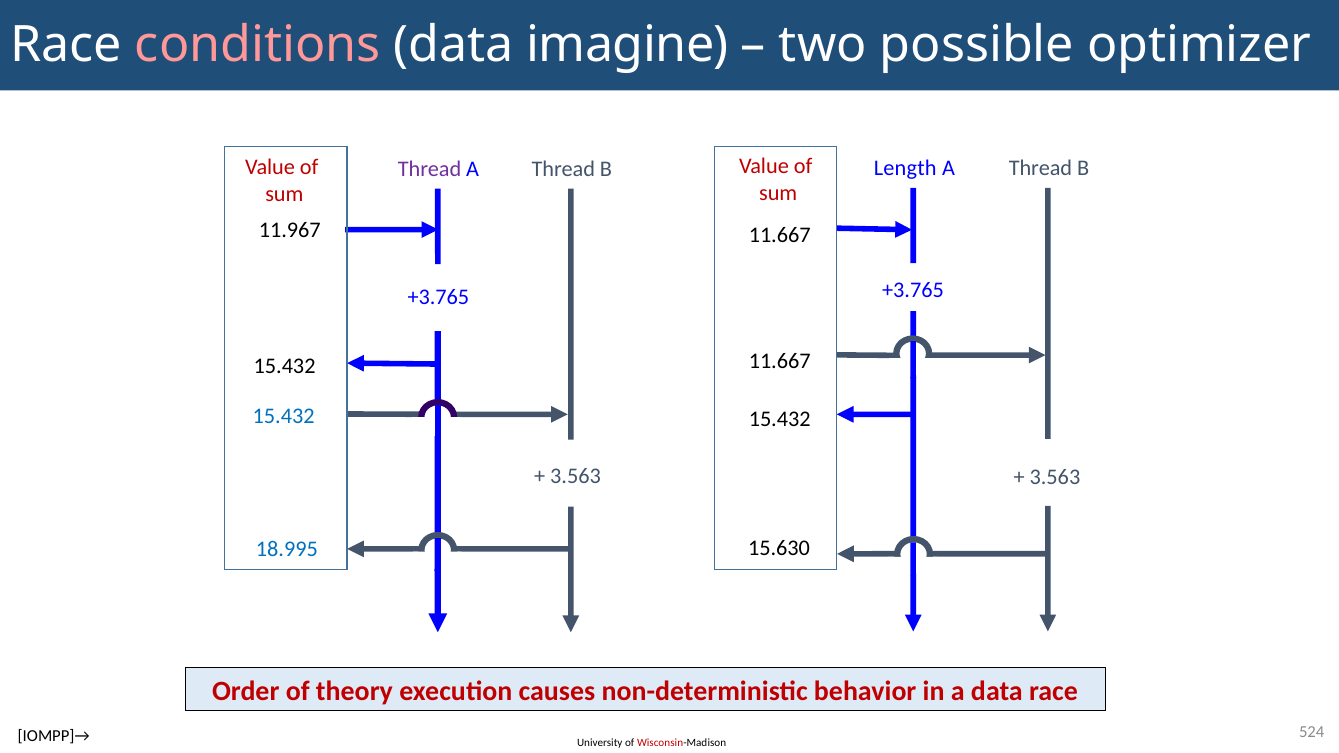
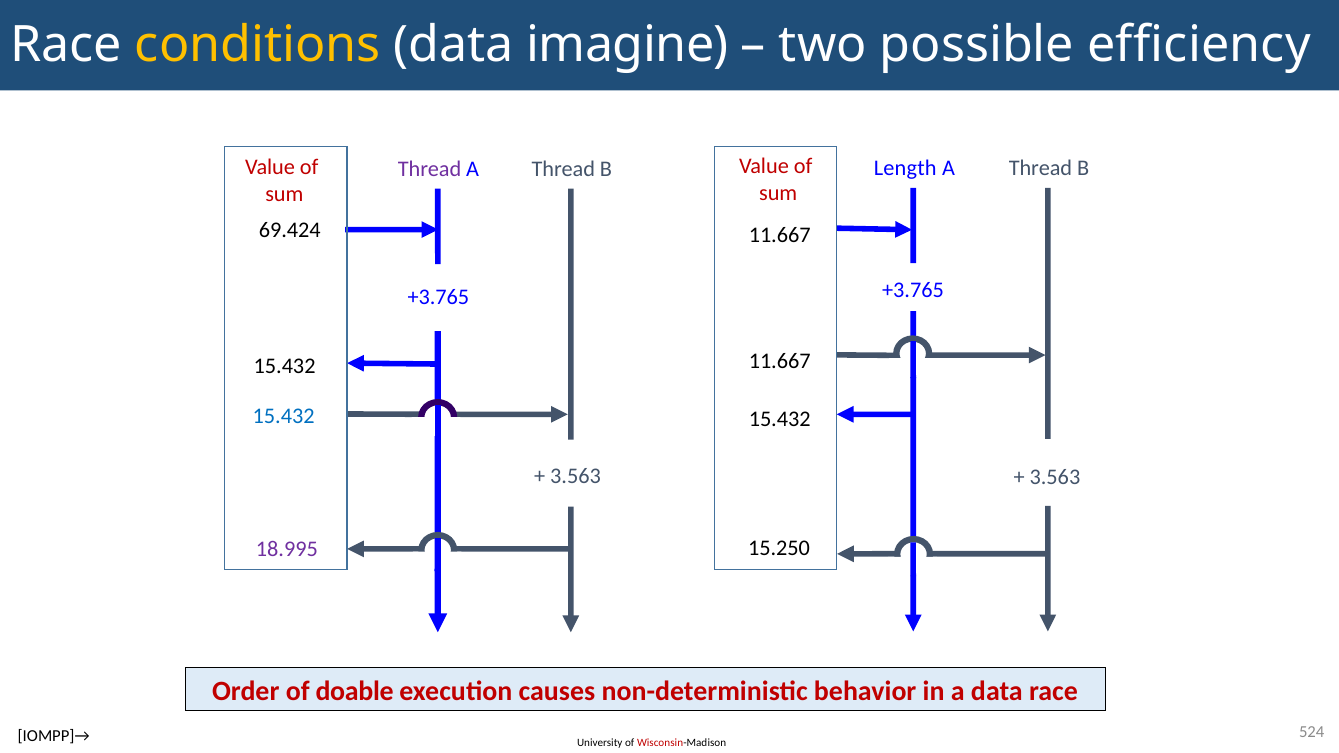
conditions colour: pink -> yellow (258, 45)
optimizer: optimizer -> efficiency (1199, 45)
11.967: 11.967 -> 69.424 (290, 230)
15.630: 15.630 -> 15.250 (779, 548)
18.995 colour: blue -> purple (287, 549)
theory: theory -> doable (355, 691)
